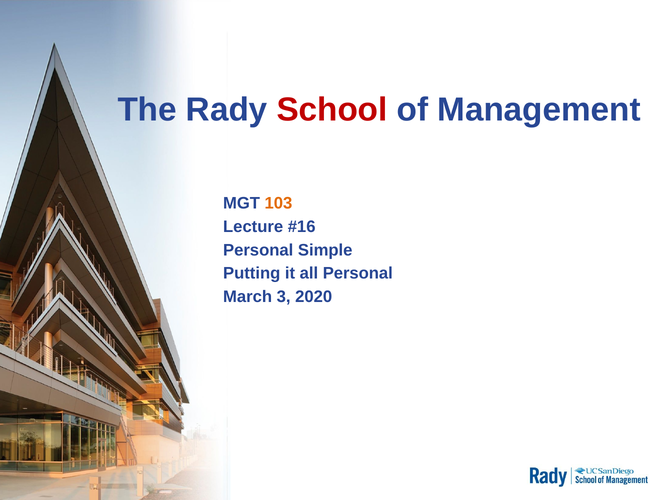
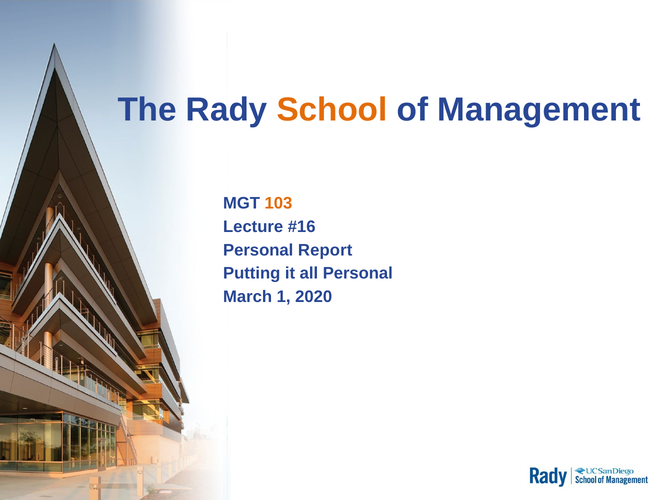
School colour: red -> orange (332, 109)
Simple: Simple -> Report (325, 250)
3: 3 -> 1 (284, 296)
